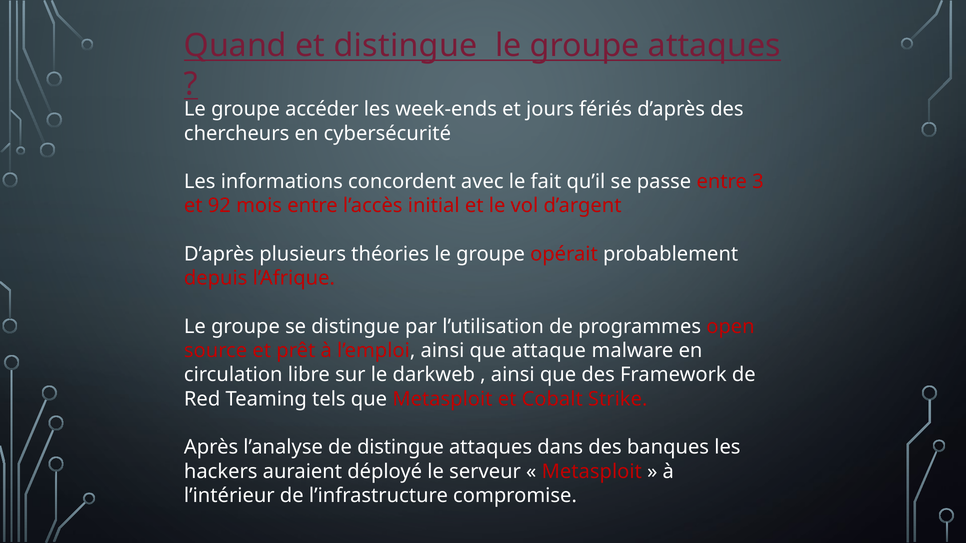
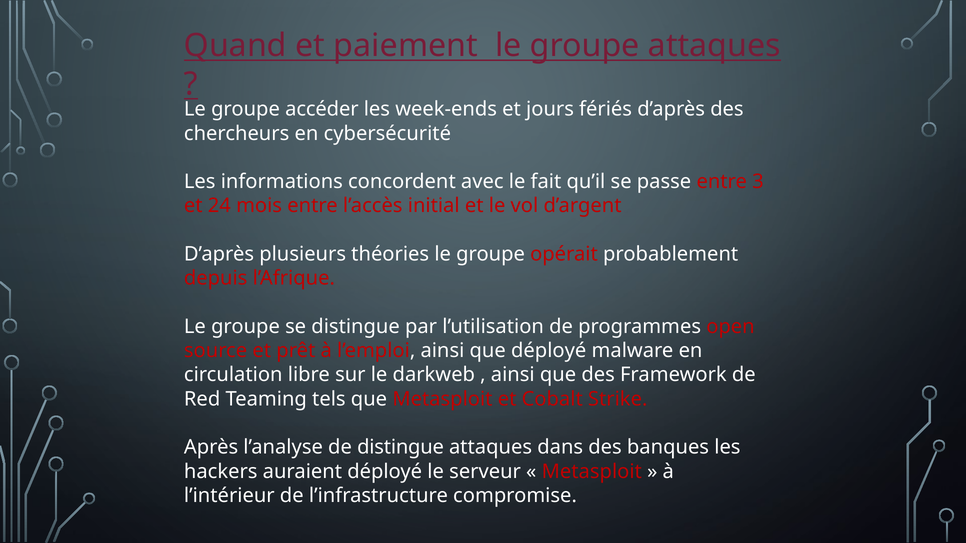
et distingue: distingue -> paiement (406, 45)
92: 92 -> 24 (219, 206)
que attaque: attaque -> déployé (549, 351)
